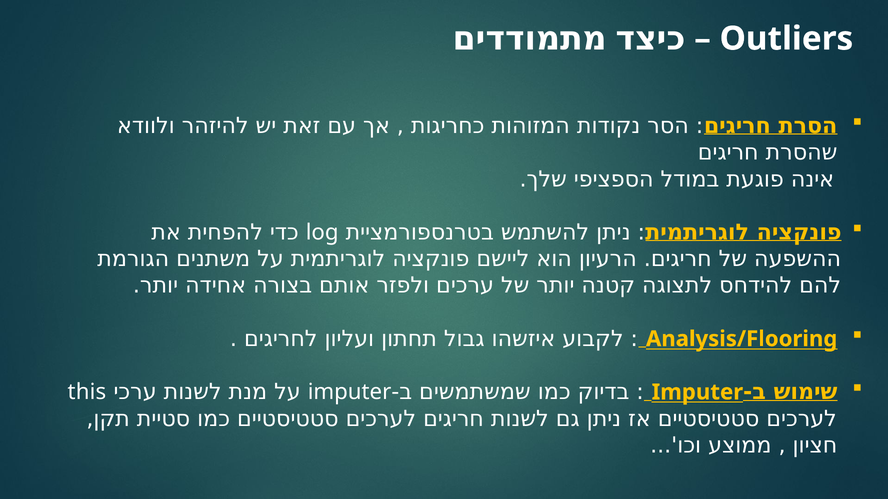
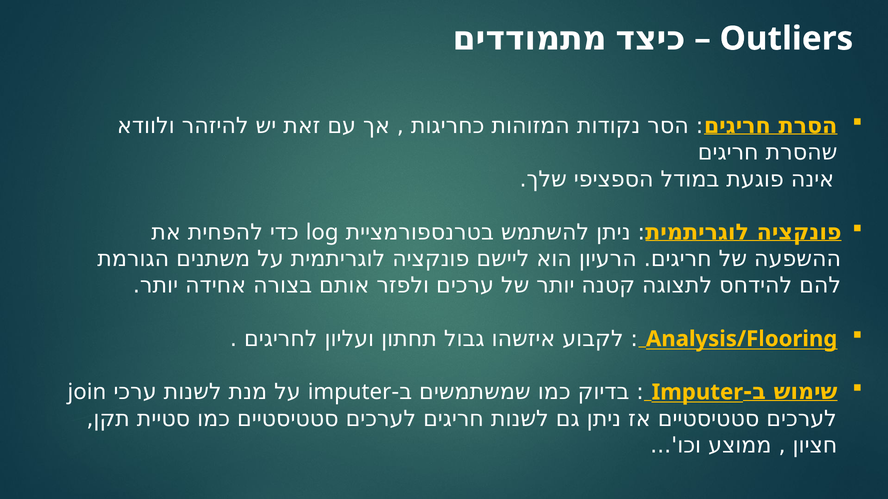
this: this -> join (87, 392)
